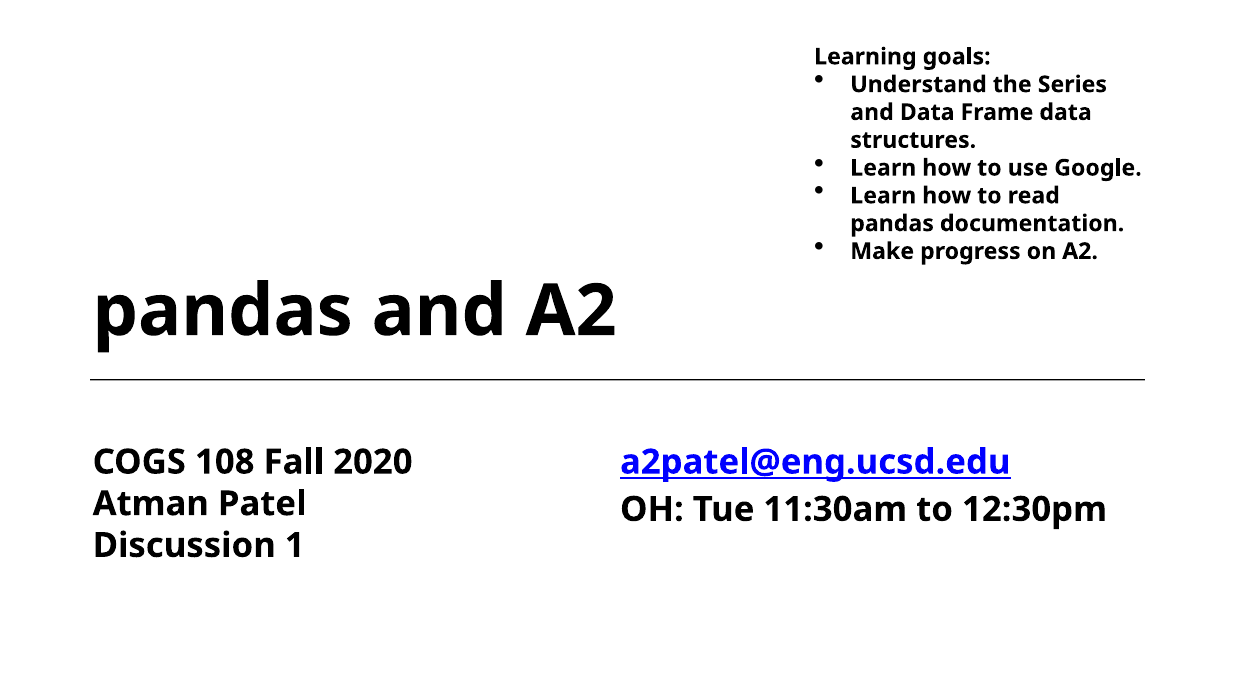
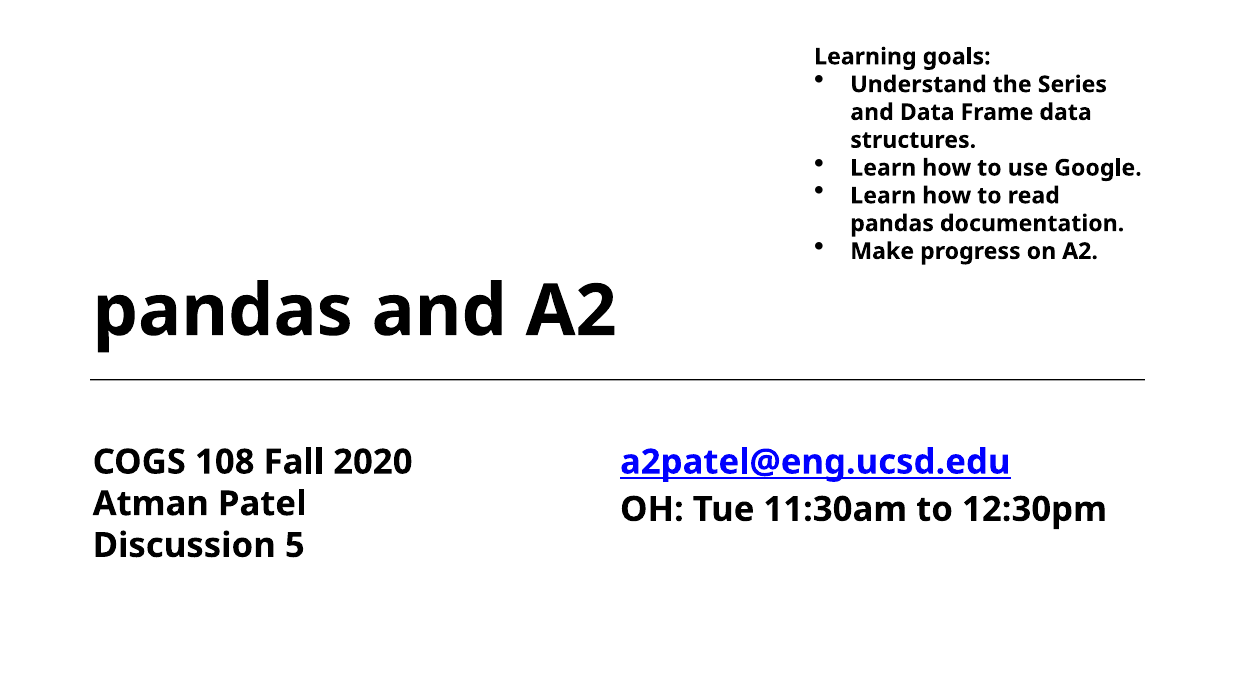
1: 1 -> 5 (295, 545)
